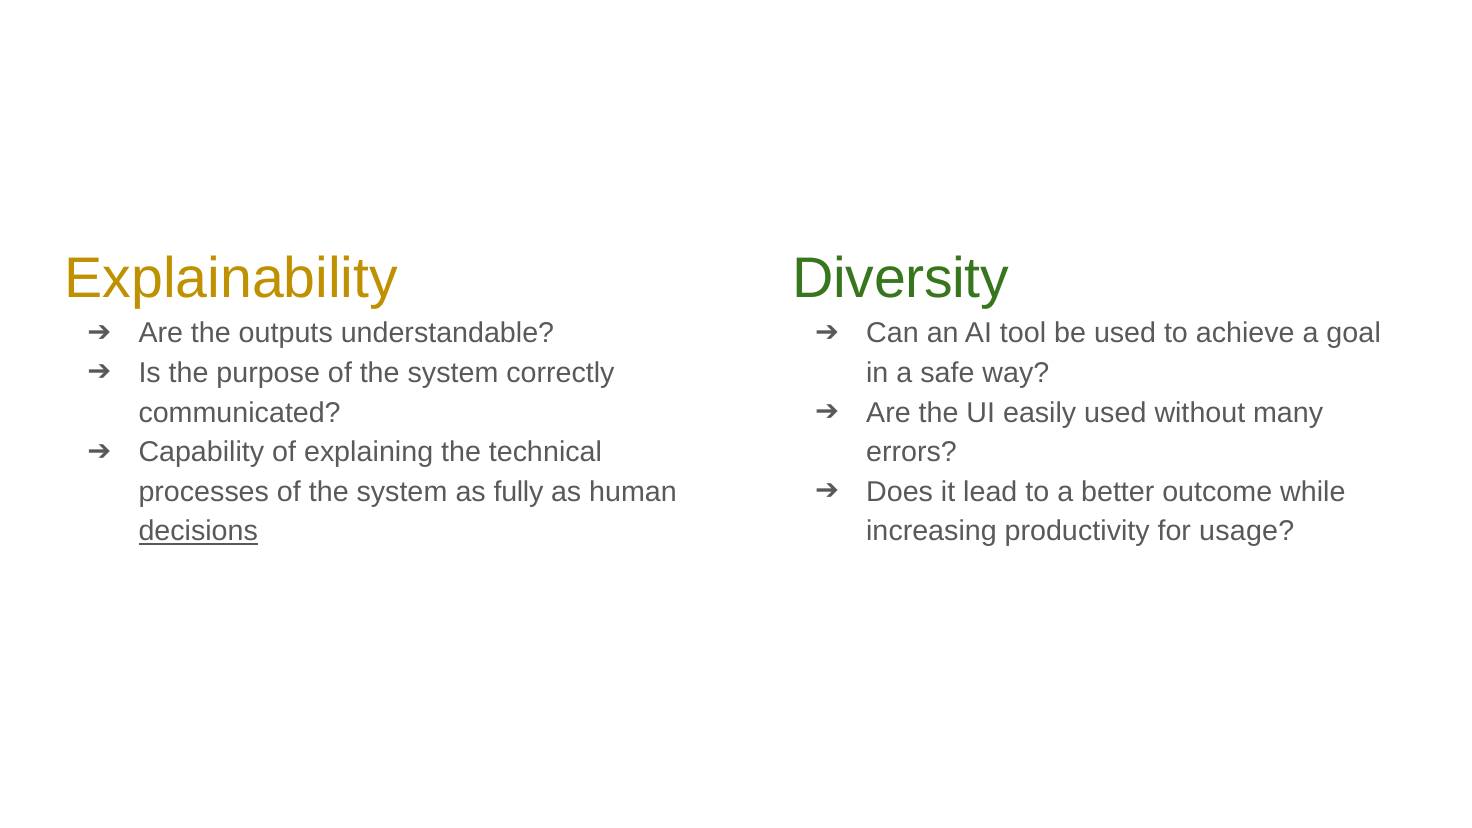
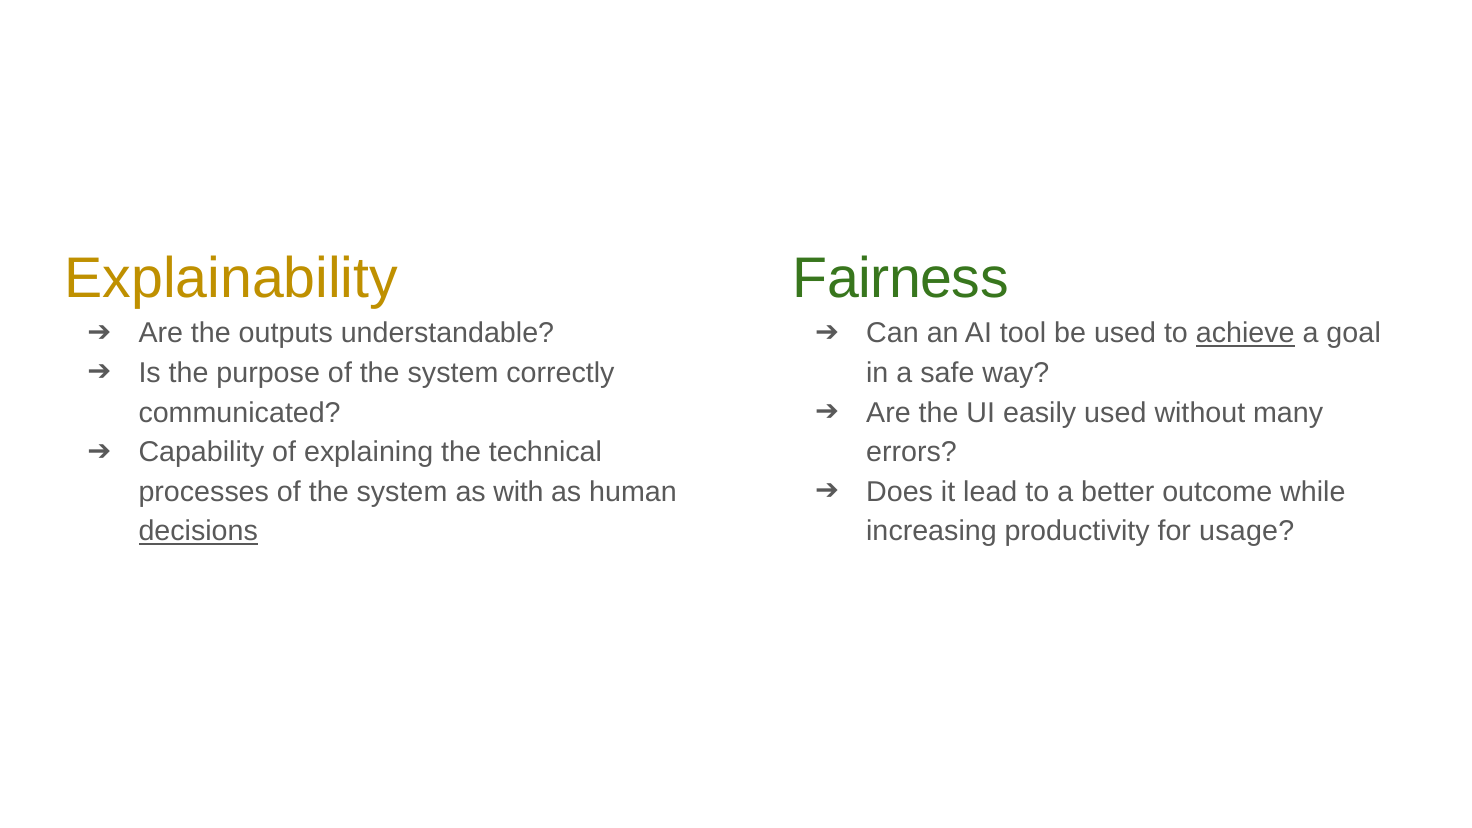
Diversity: Diversity -> Fairness (901, 279)
achieve underline: none -> present (1245, 334)
fully: fully -> with (518, 492)
